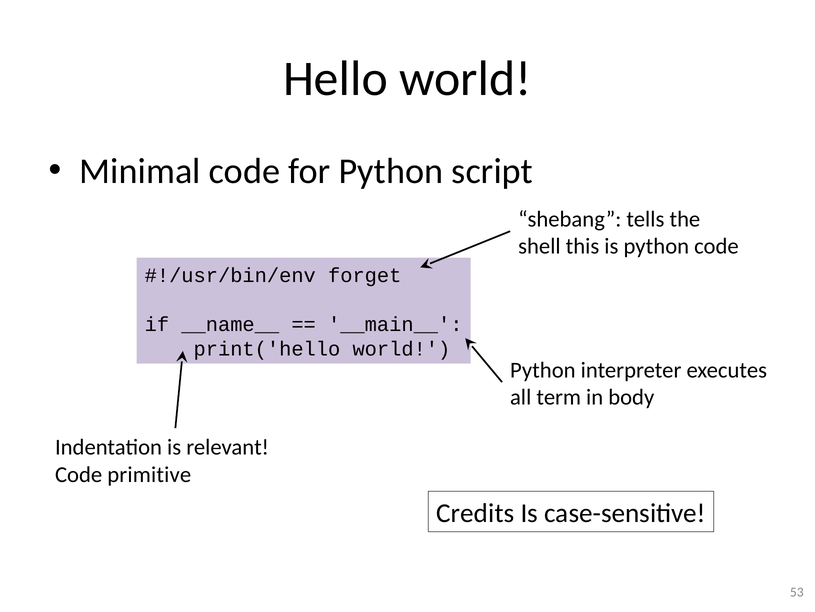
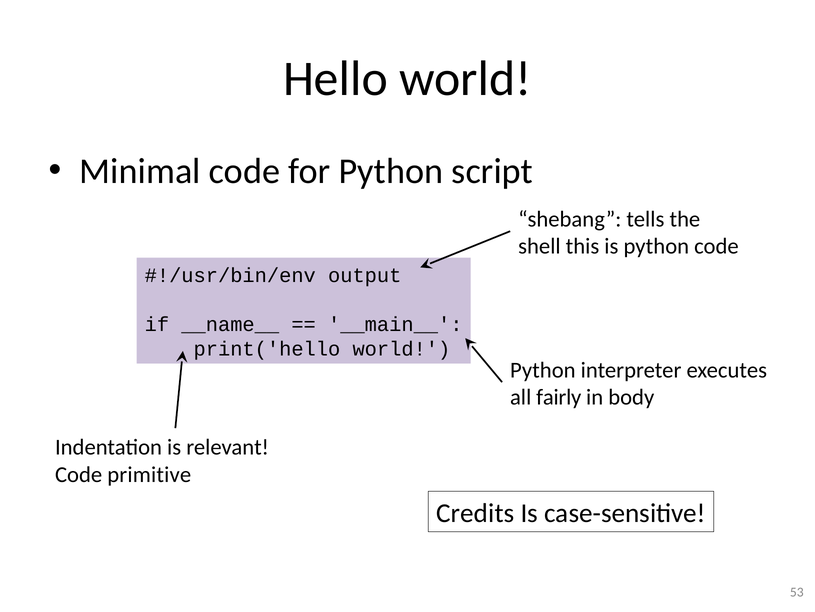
forget: forget -> output (365, 275)
term: term -> fairly (559, 397)
